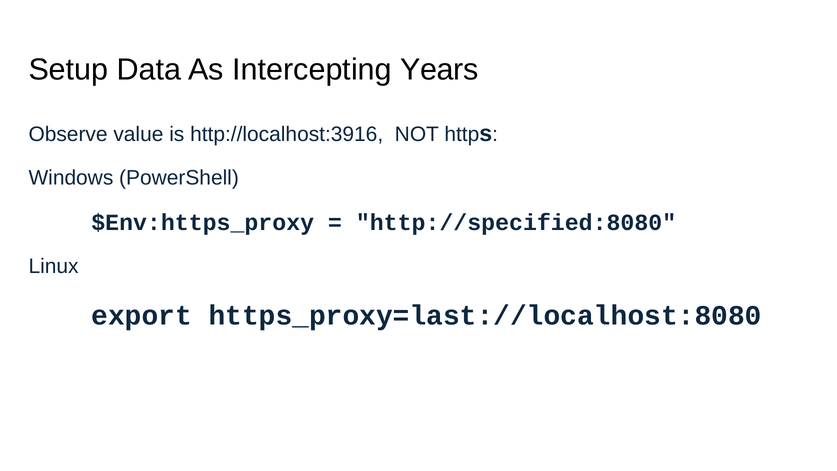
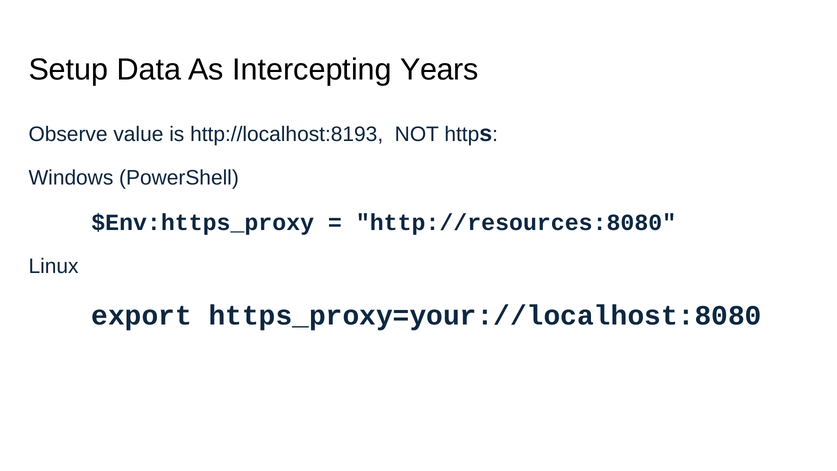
http://localhost:3916: http://localhost:3916 -> http://localhost:8193 (287, 134)
http://specified:8080: http://specified:8080 -> http://resources:8080 (516, 222)
https_proxy=last://localhost:8080: https_proxy=last://localhost:8080 -> https_proxy=your://localhost:8080 (485, 315)
